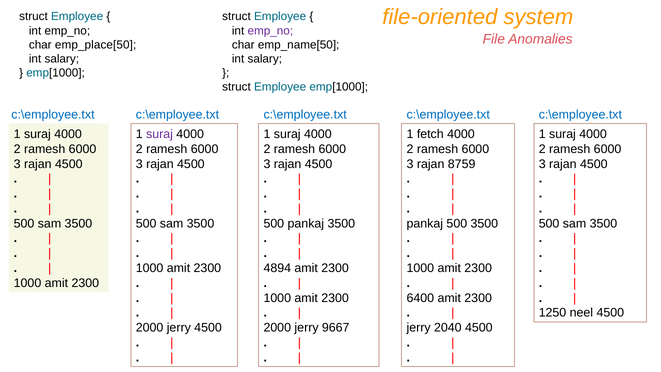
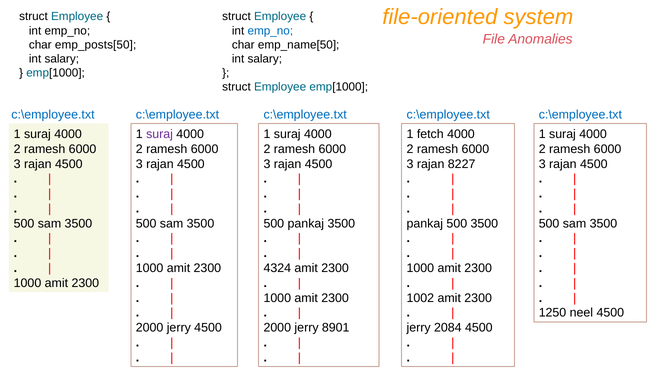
emp_no colour: purple -> blue (270, 31)
emp_place[50: emp_place[50 -> emp_posts[50 (96, 45)
8759: 8759 -> 8227 (462, 164)
4894: 4894 -> 4324 (277, 268)
6400: 6400 -> 1002 (420, 298)
9667: 9667 -> 8901 (336, 328)
2040: 2040 -> 2084 (448, 328)
